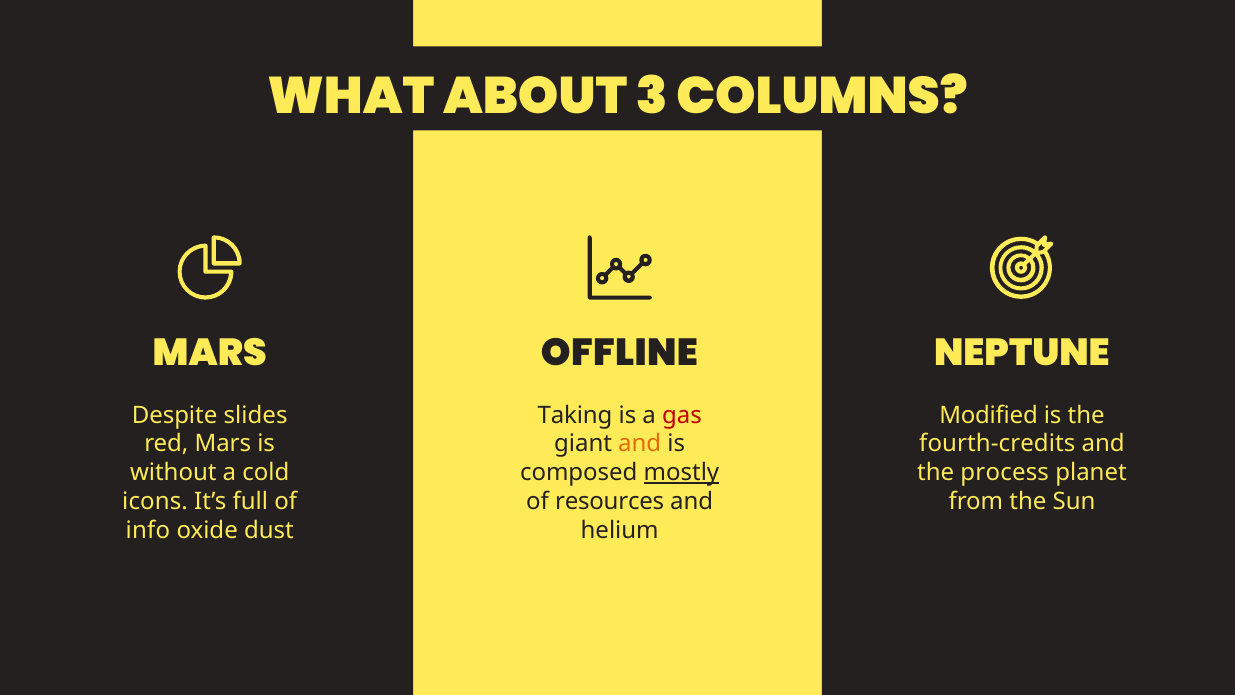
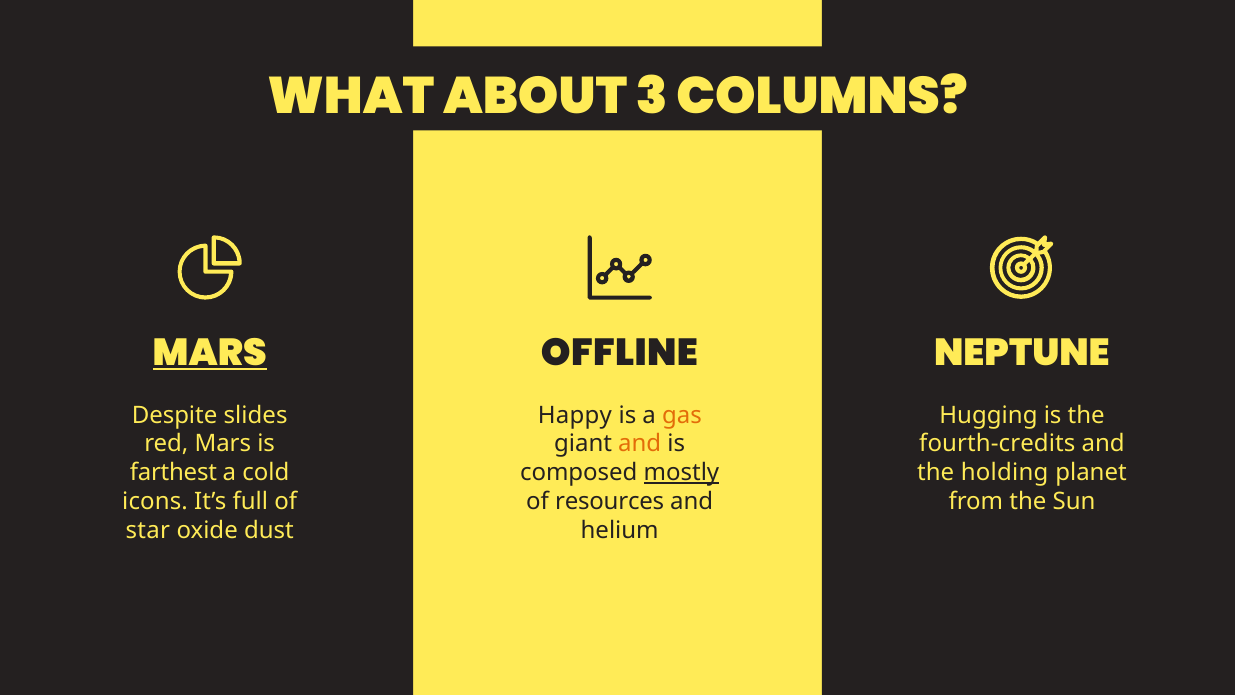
MARS underline: none -> present (210, 353)
Taking: Taking -> Happy (575, 415)
gas colour: red -> orange (682, 415)
Modified: Modified -> Hugging (988, 415)
without: without -> farthest (173, 473)
process: process -> holding (1005, 473)
info: info -> star (148, 530)
